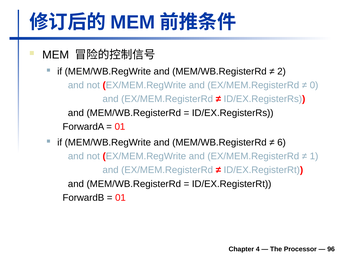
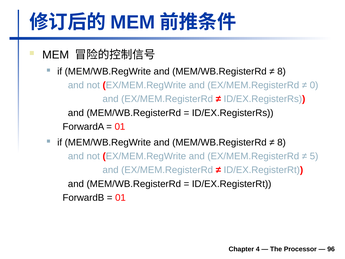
2: 2 -> 8 (282, 71)
6: 6 -> 8 (282, 142)
1: 1 -> 5 (314, 156)
